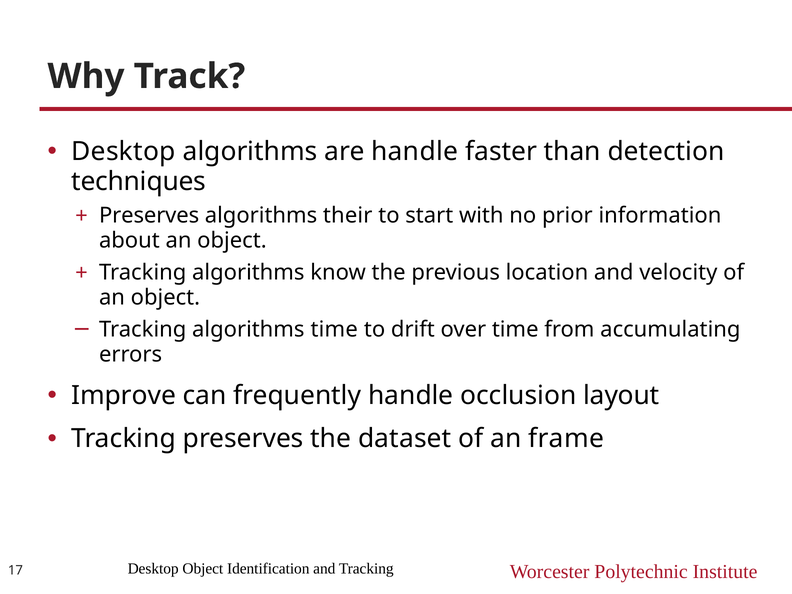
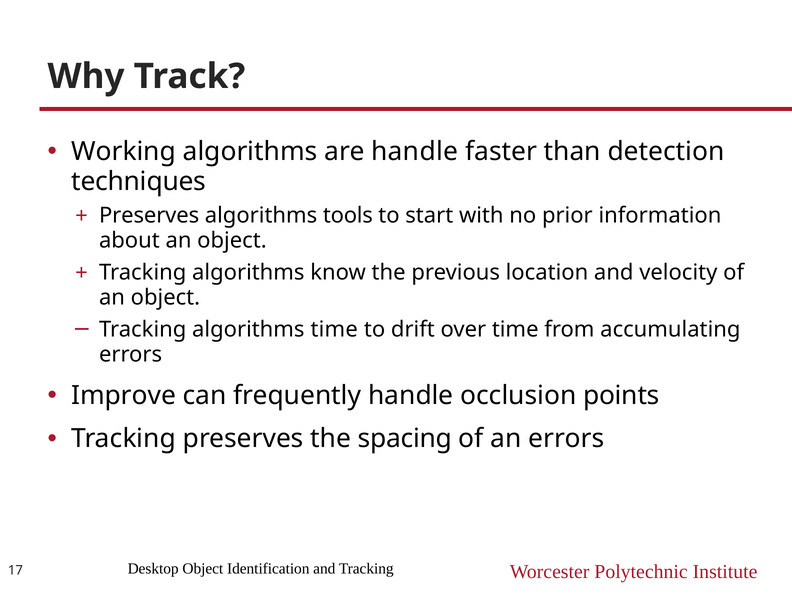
Desktop: Desktop -> Working (124, 151)
their: their -> tools (348, 216)
layout: layout -> points (621, 395)
dataset: dataset -> spacing (405, 439)
an frame: frame -> errors (566, 439)
